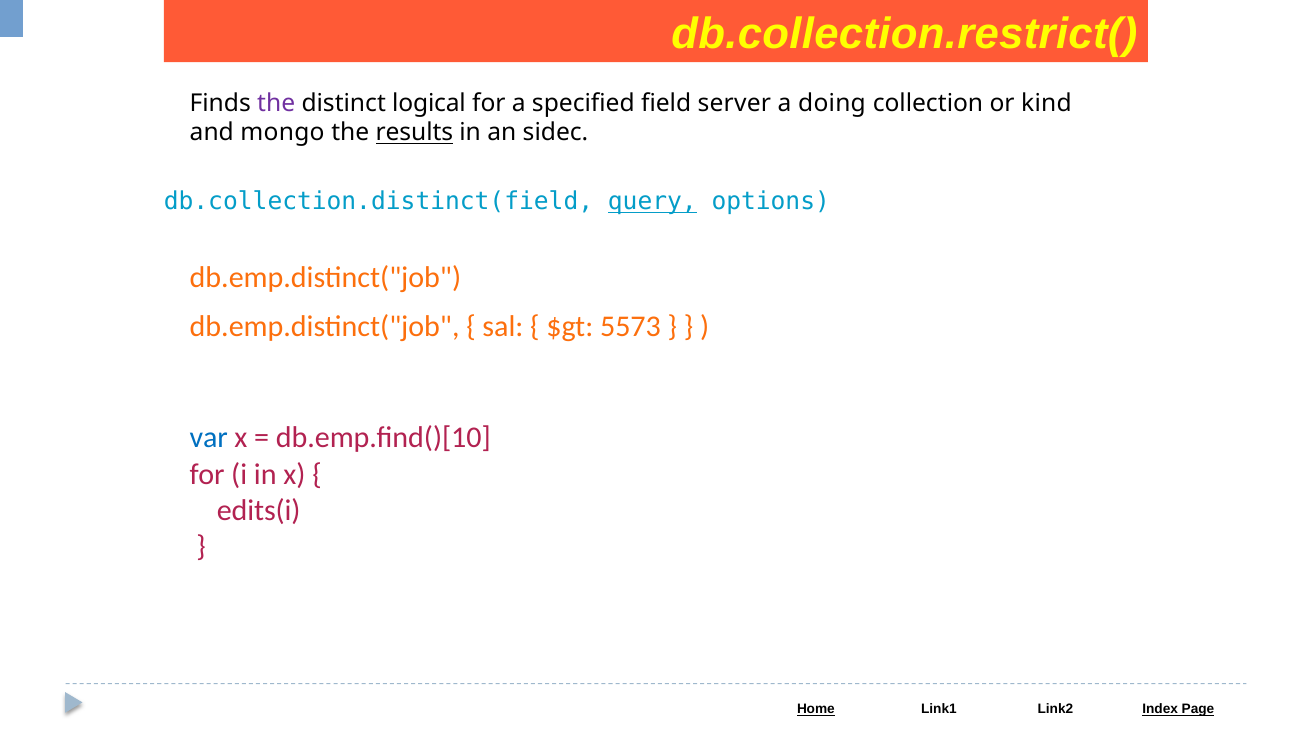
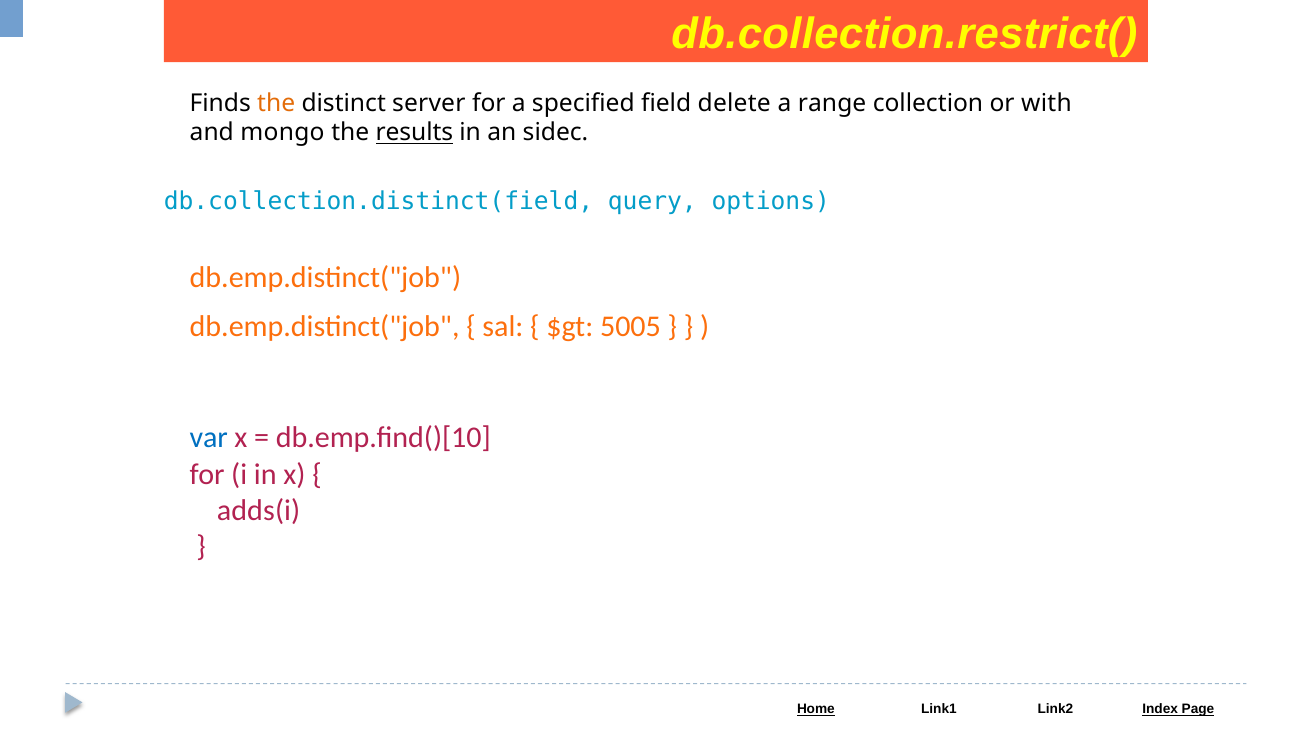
the colour: purple -> orange (276, 103)
logical: logical -> server (429, 103)
server: server -> delete (734, 103)
doing: doing -> range (832, 103)
kind: kind -> with (1046, 103)
query underline: present -> none (652, 202)
5573: 5573 -> 5005 (630, 327)
edits(i: edits(i -> adds(i (259, 510)
